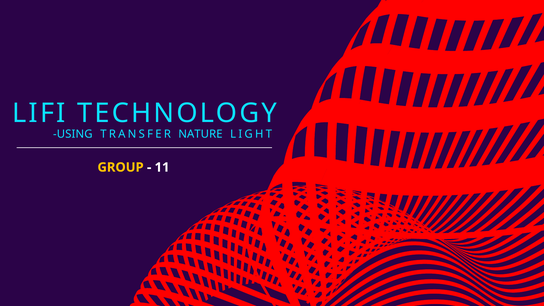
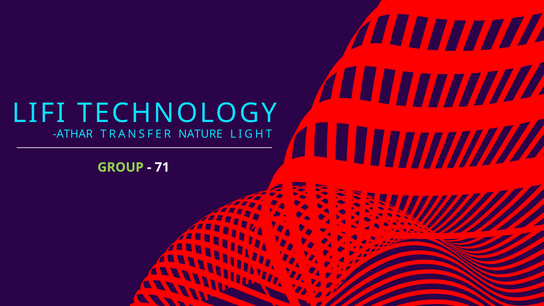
USING: USING -> ATHAR (73, 134)
GROUP colour: yellow -> light green (121, 167)
11: 11 -> 71 (162, 167)
